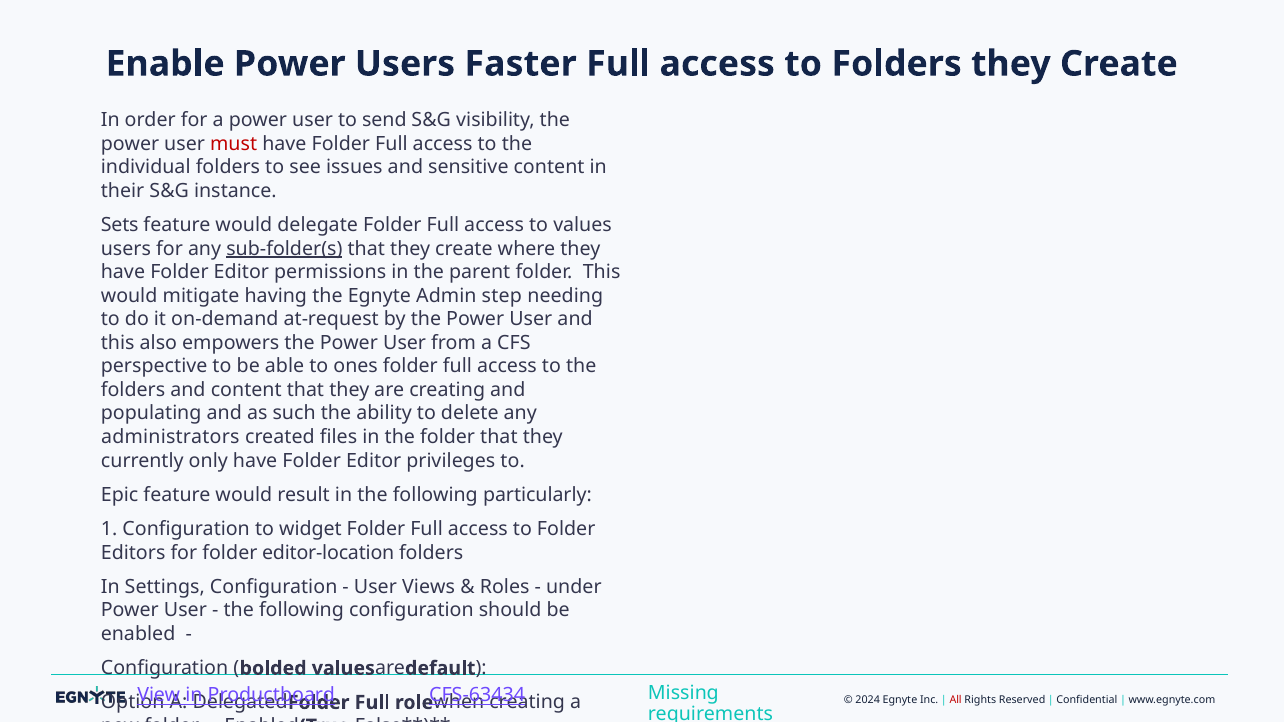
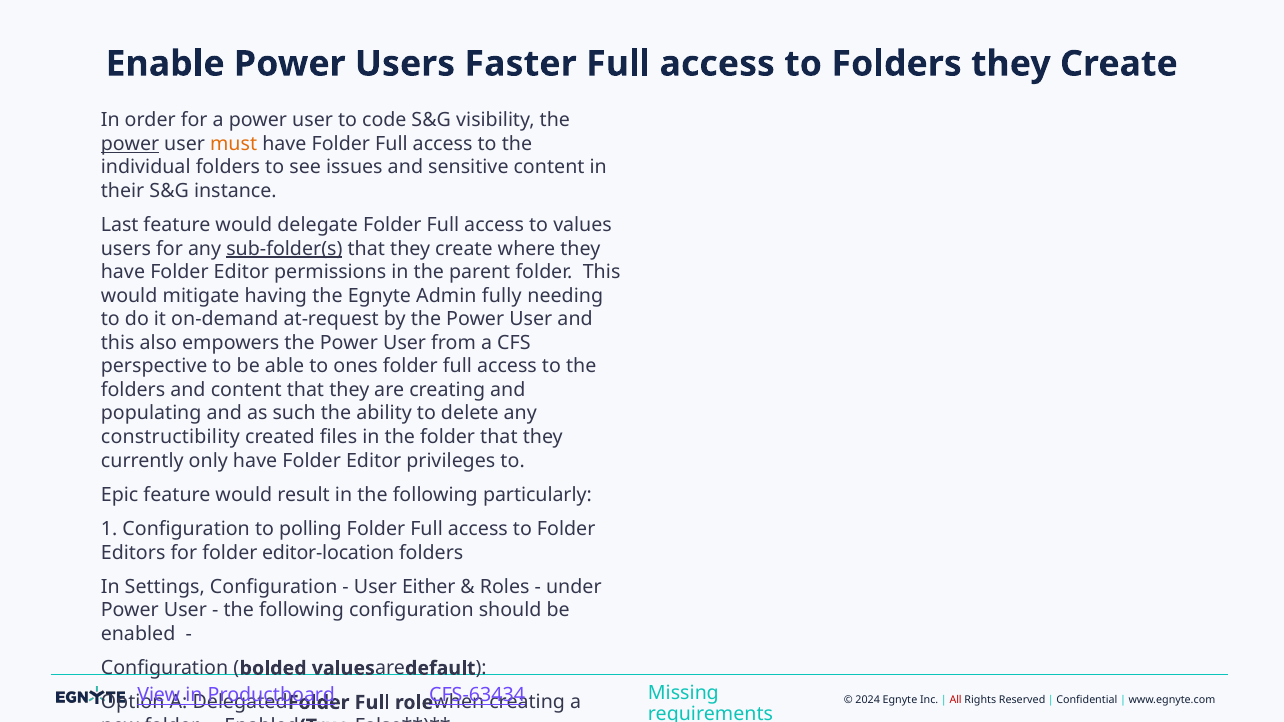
send: send -> code (384, 120)
power underline: none -> present (130, 144)
must colour: red -> orange (234, 144)
Sets: Sets -> Last (120, 225)
step: step -> fully (502, 296)
administrators: administrators -> constructibility (170, 437)
widget: widget -> polling (310, 529)
Views: Views -> Either (429, 587)
